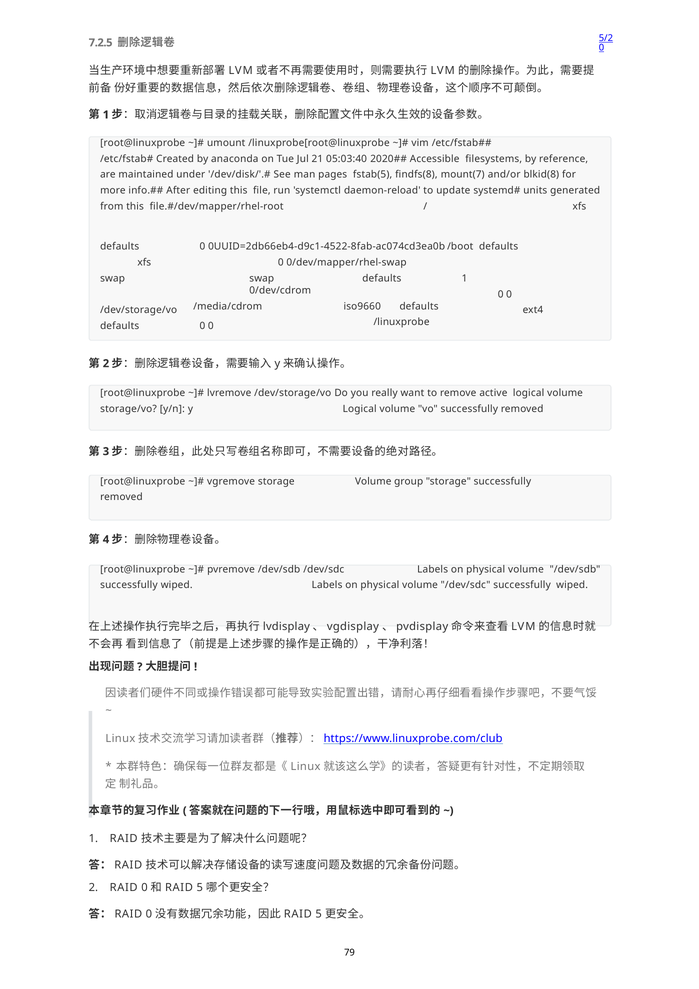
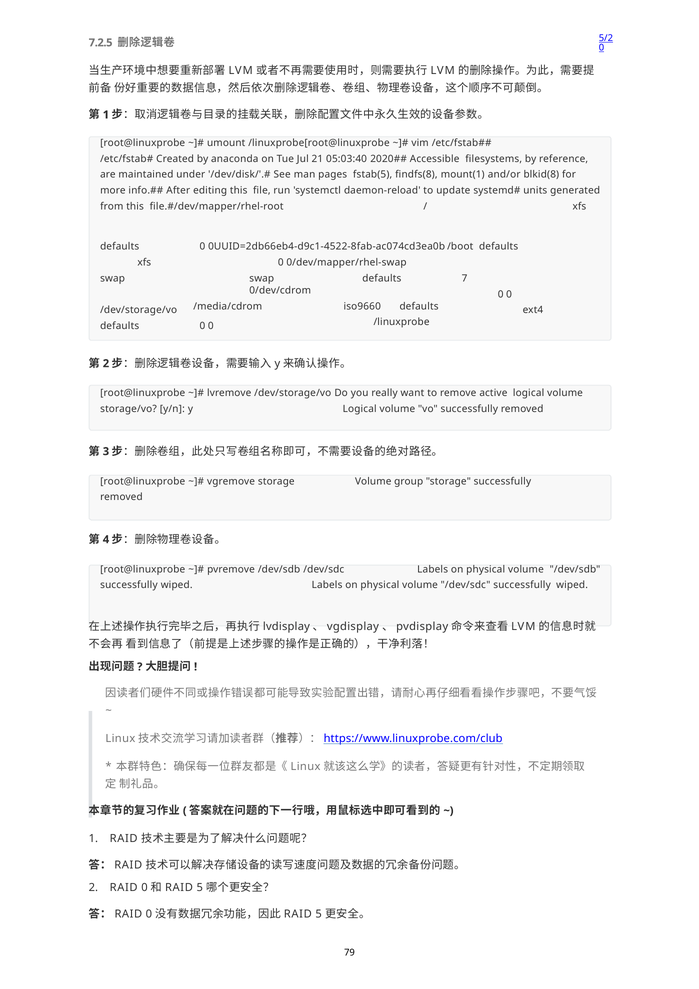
mount(7: mount(7 -> mount(1 (463, 175)
defaults 1: 1 -> 7 (465, 278)
